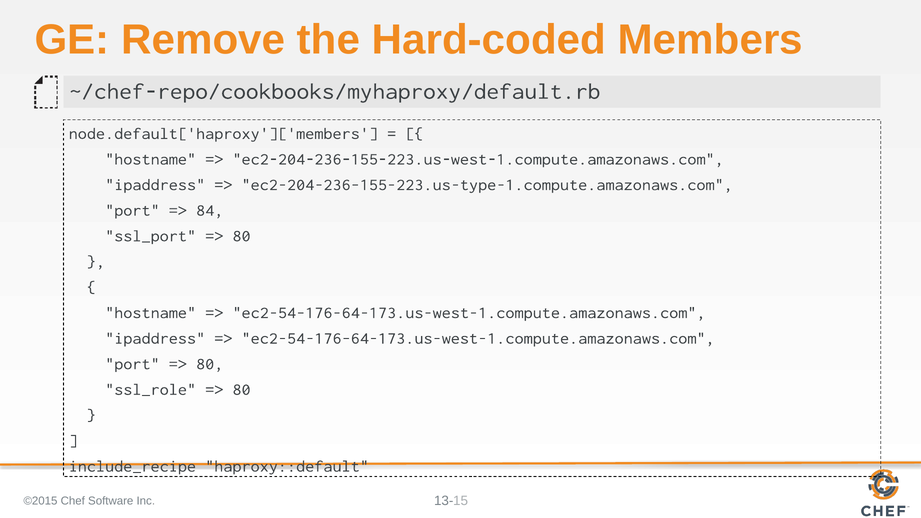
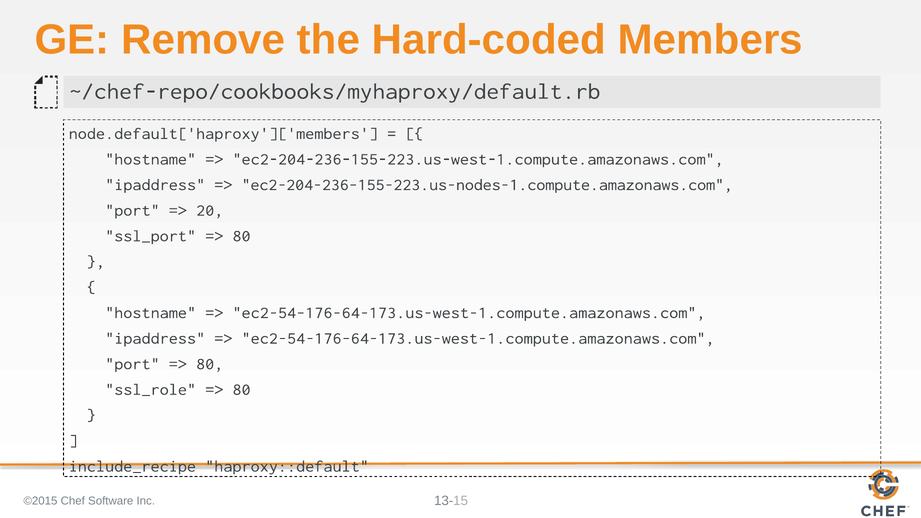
ec2-204-236-155-223.us-type-1.compute.amazonaws.com: ec2-204-236-155-223.us-type-1.compute.amazonaws.com -> ec2-204-236-155-223.us-nodes-1.compute.amazonaws.com (487, 185)
84: 84 -> 20 (210, 210)
